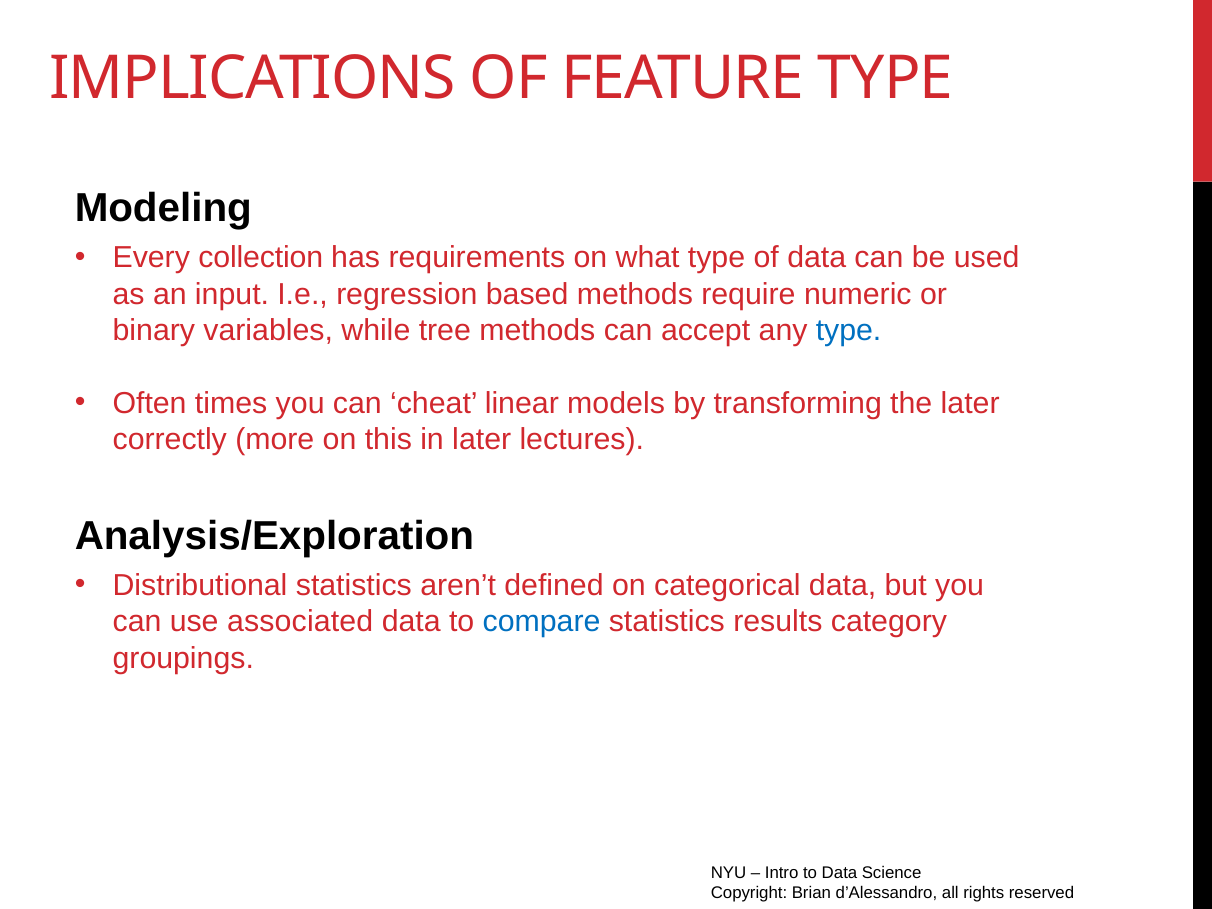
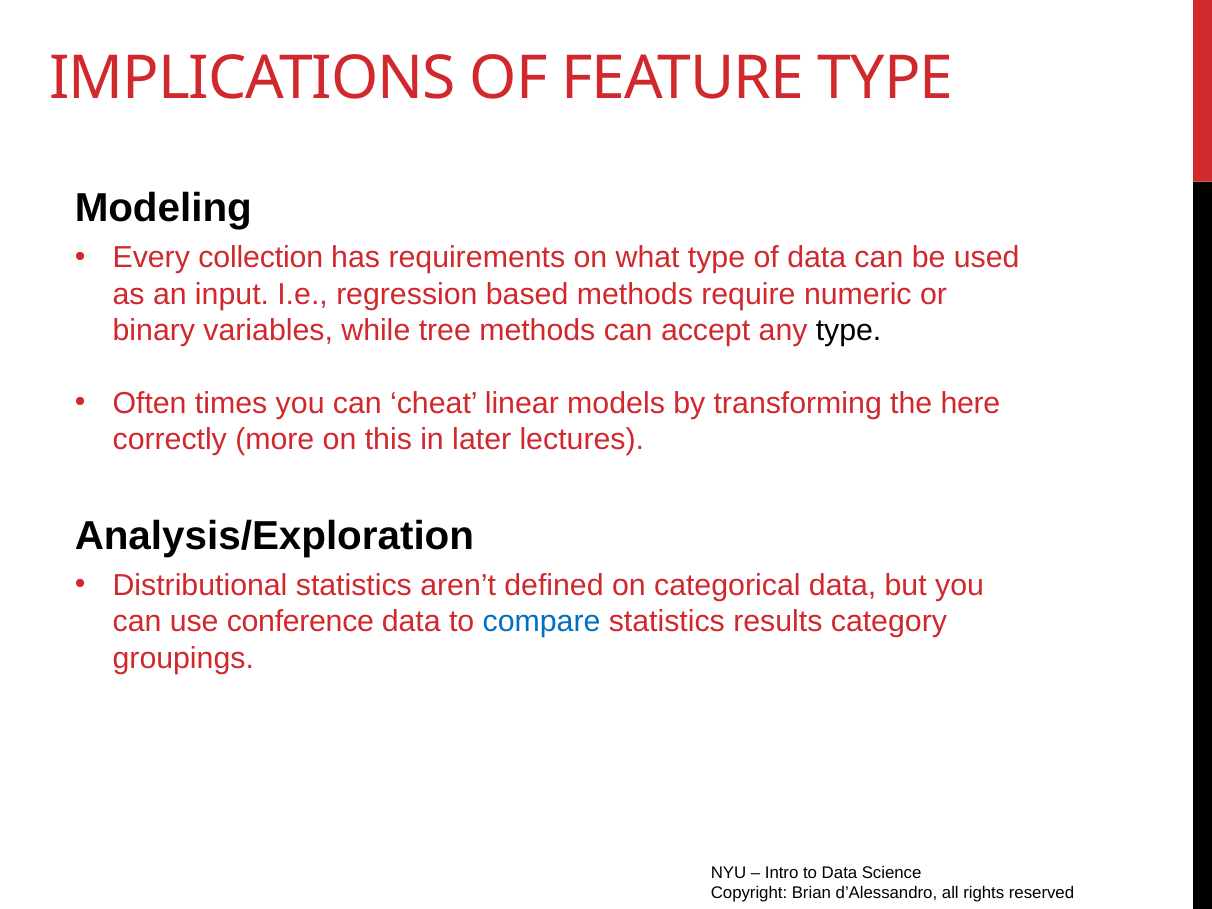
type colour: blue -> black (849, 331)
the later: later -> here (970, 403)
associated: associated -> conference (300, 622)
